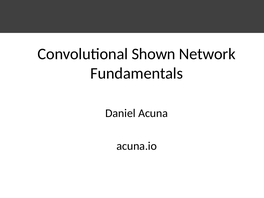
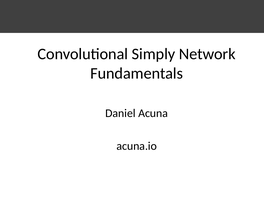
Shown: Shown -> Simply (153, 54)
